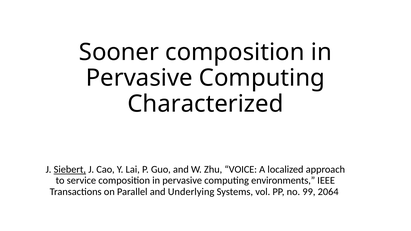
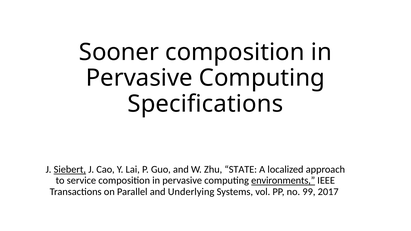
Characterized: Characterized -> Specifications (205, 104)
VOICE: VOICE -> STATE (241, 170)
environments underline: none -> present (283, 181)
2064: 2064 -> 2017 (328, 192)
